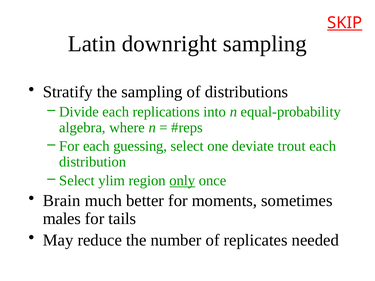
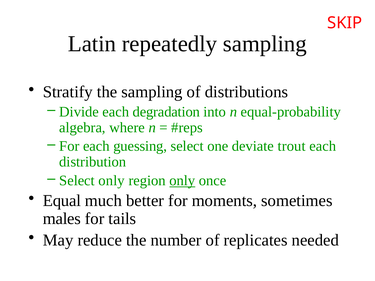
SKIP underline: present -> none (345, 23)
downright: downright -> repeatedly (170, 44)
replications: replications -> degradation (166, 112)
Select ylim: ylim -> only (112, 181)
Brain: Brain -> Equal (62, 201)
